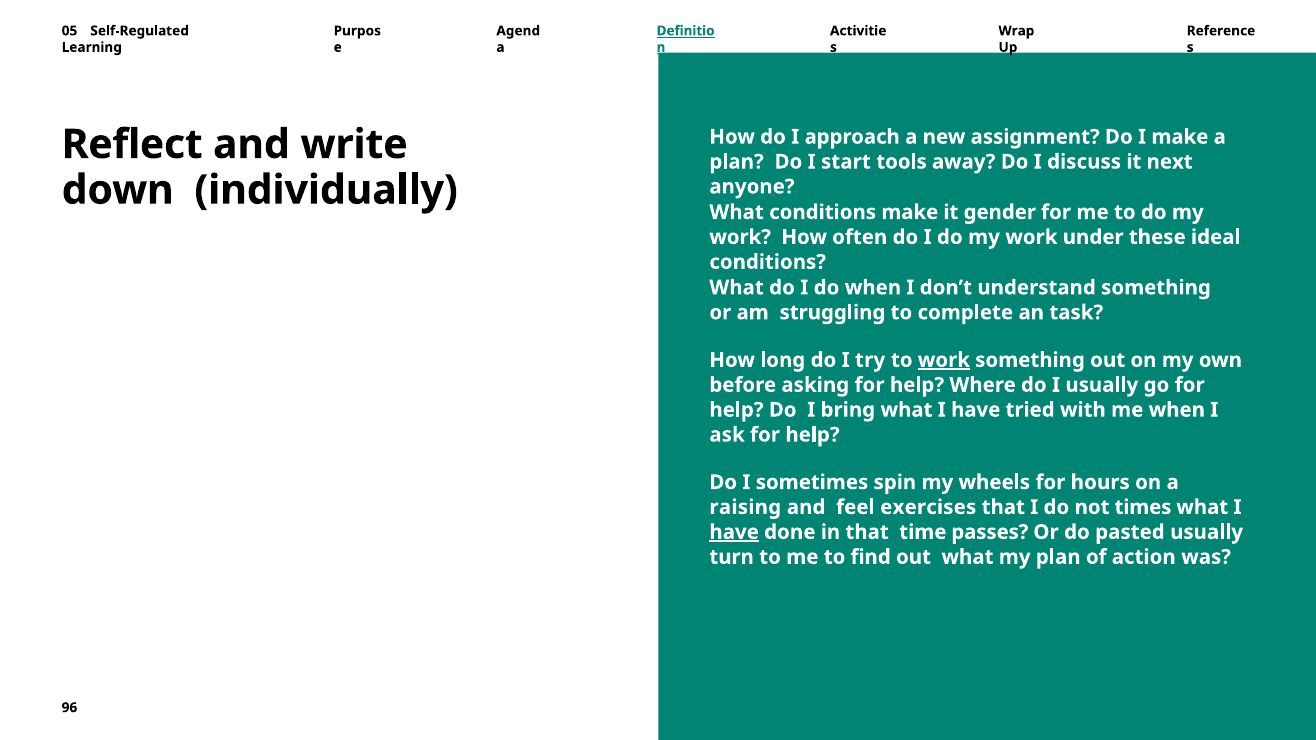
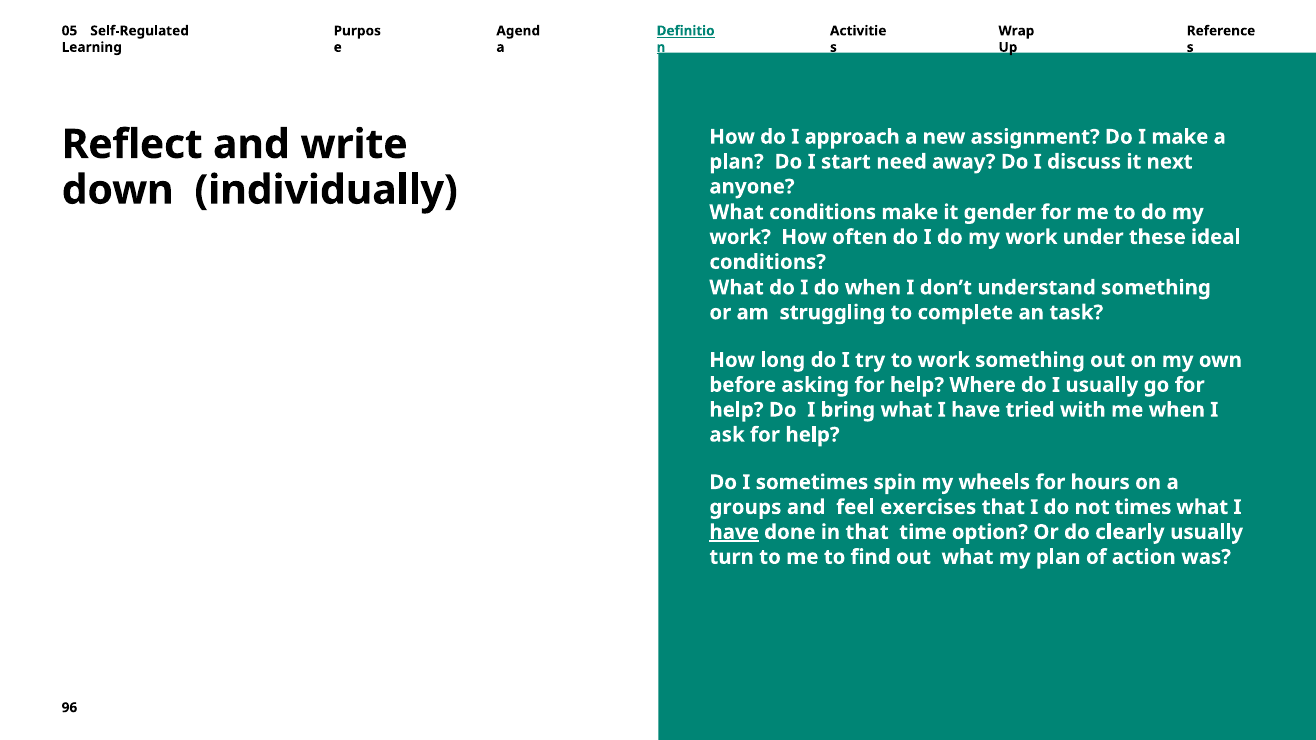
tools: tools -> need (902, 162)
work underline: present -> none (944, 360)
raising: raising -> groups (745, 507)
passes: passes -> option (990, 532)
pasted: pasted -> clearly (1130, 532)
